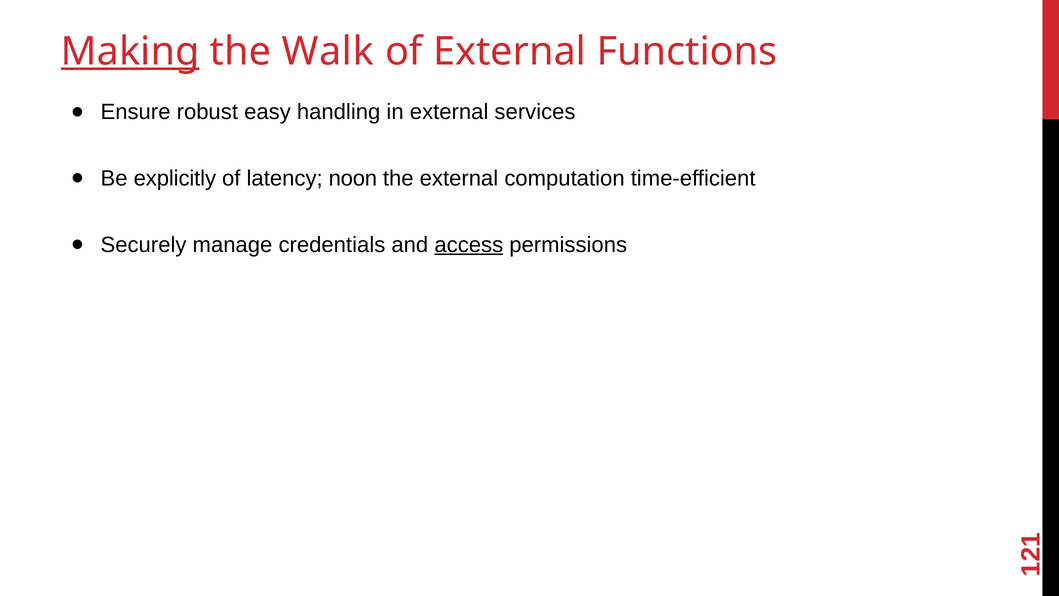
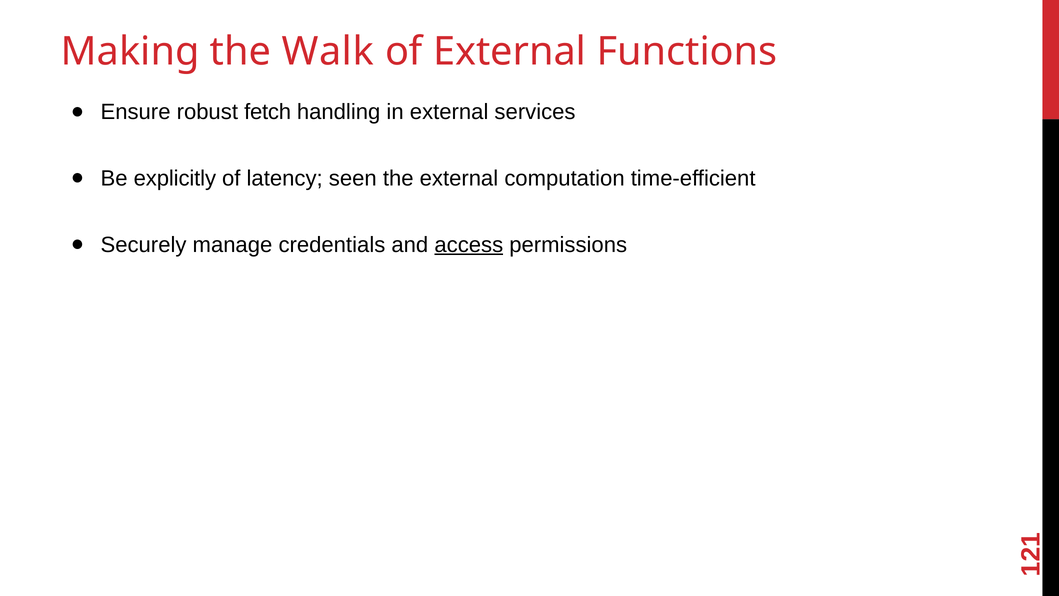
Making underline: present -> none (130, 52)
easy: easy -> fetch (268, 112)
noon: noon -> seen (353, 178)
